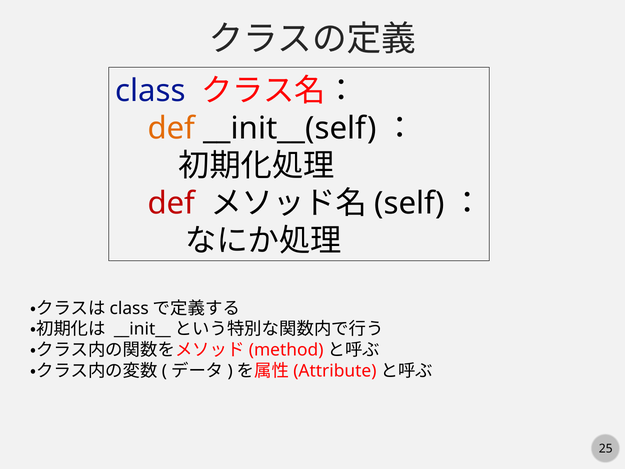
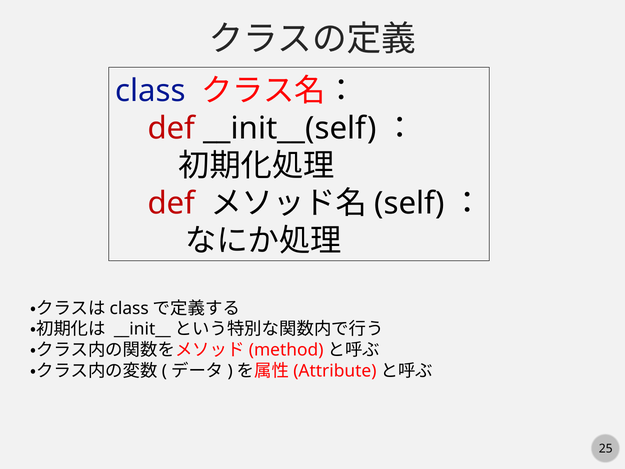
def colour: orange -> red (171, 129)
